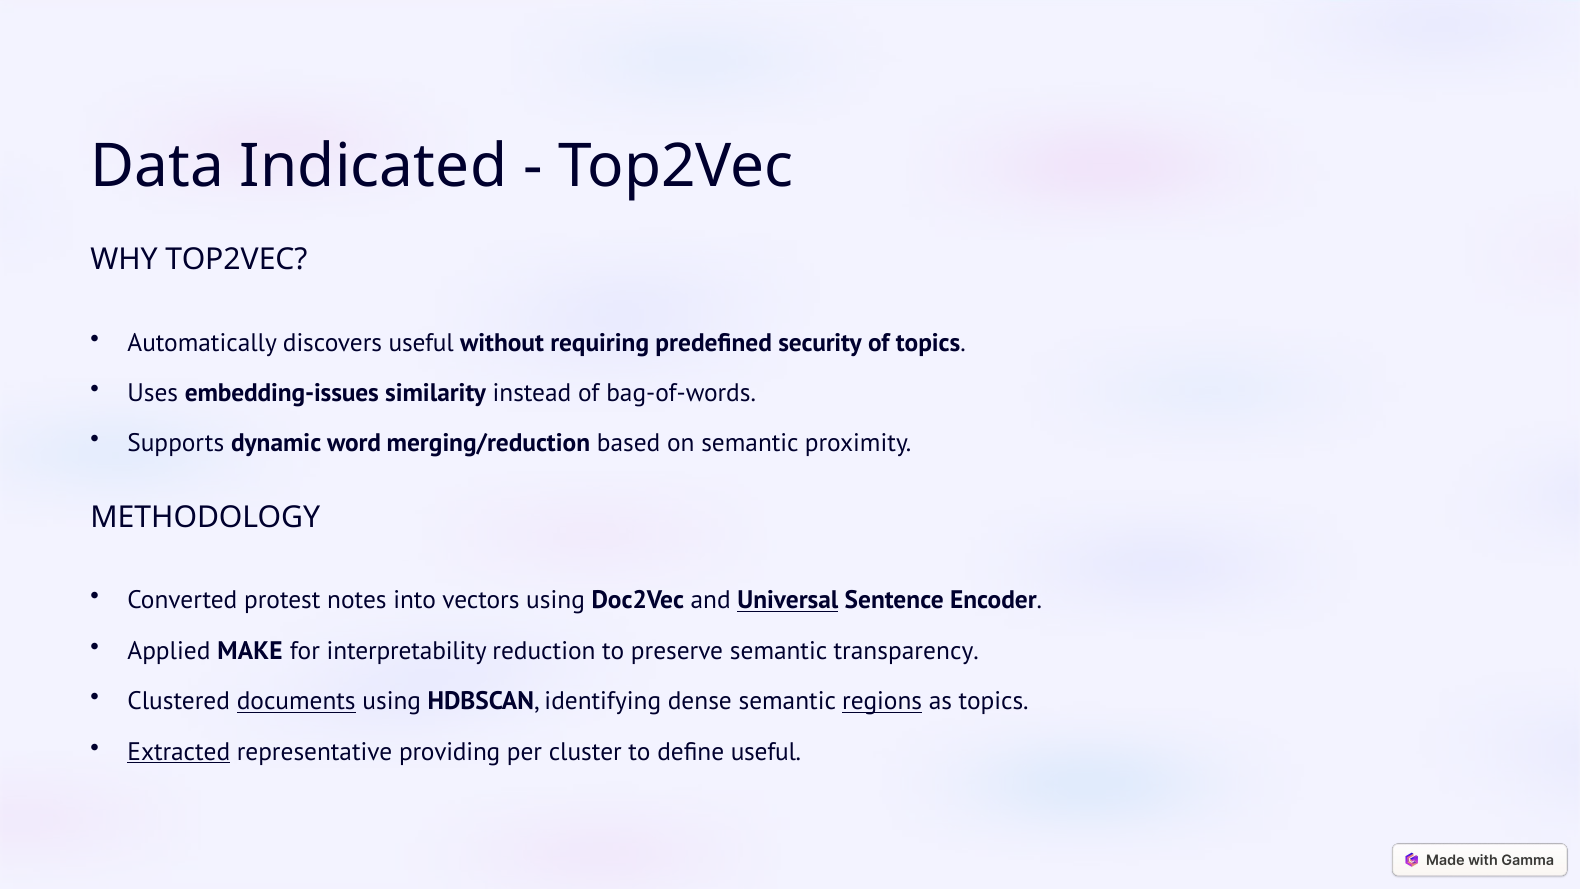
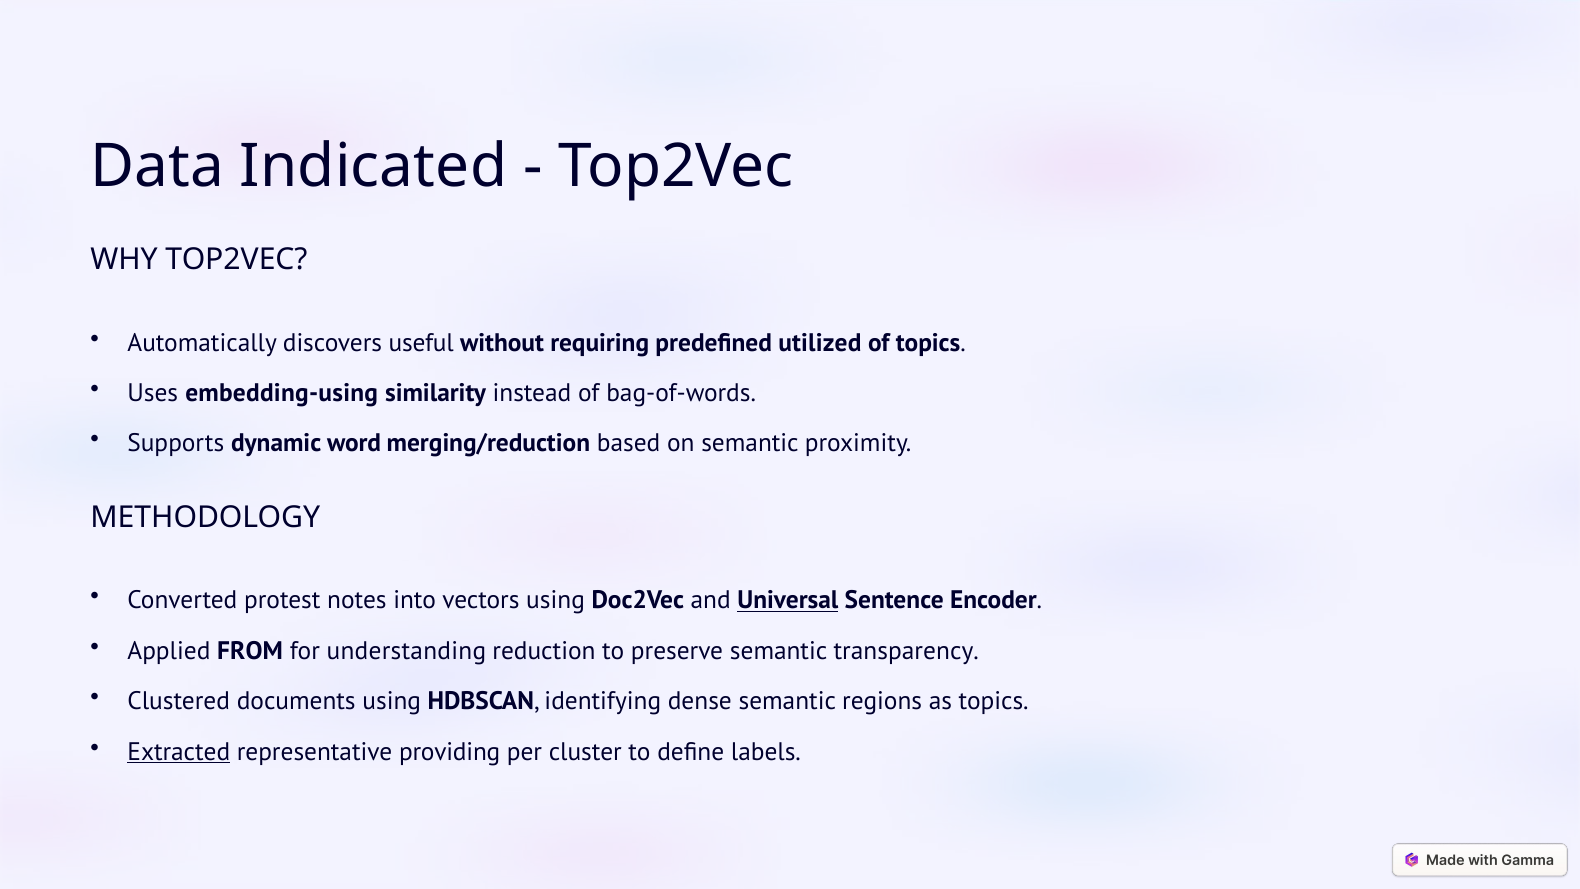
security: security -> utilized (820, 343)
embedding-issues: embedding-issues -> embedding-using (282, 393)
MAKE: MAKE -> FROM (250, 651)
interpretability: interpretability -> understanding (406, 651)
documents underline: present -> none (296, 701)
regions underline: present -> none (882, 701)
define useful: useful -> labels (766, 752)
